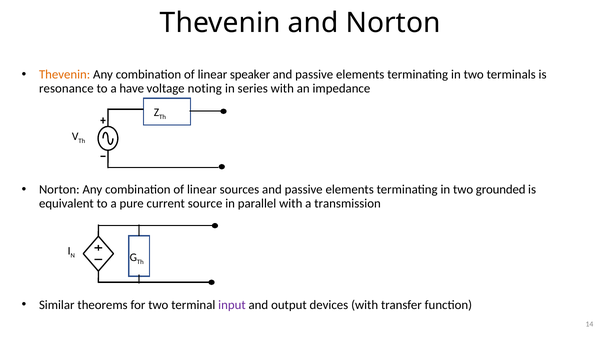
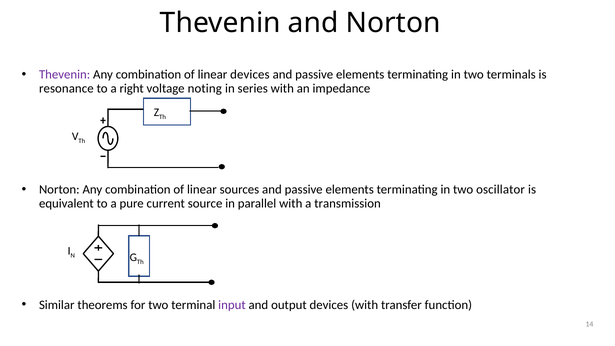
Thevenin colour: orange -> purple (65, 75)
linear speaker: speaker -> devices (250, 75)
have: have -> right (132, 88)
grounded: grounded -> oscillator (501, 190)
